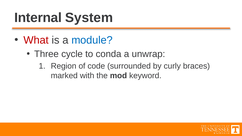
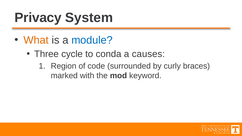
Internal: Internal -> Privacy (38, 18)
What colour: red -> orange (36, 40)
unwrap: unwrap -> causes (148, 54)
